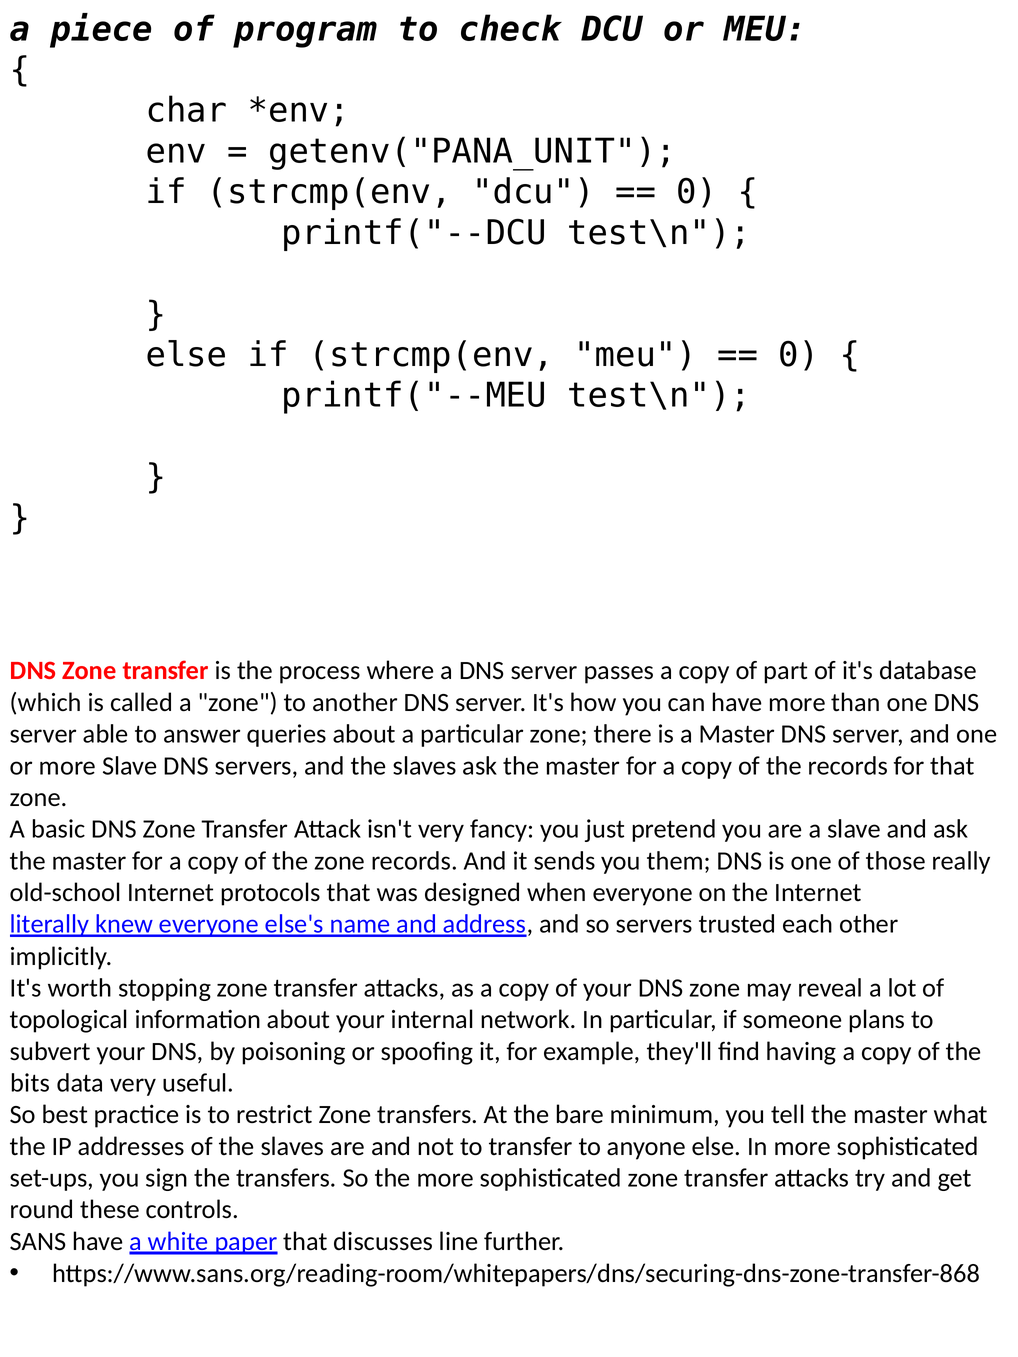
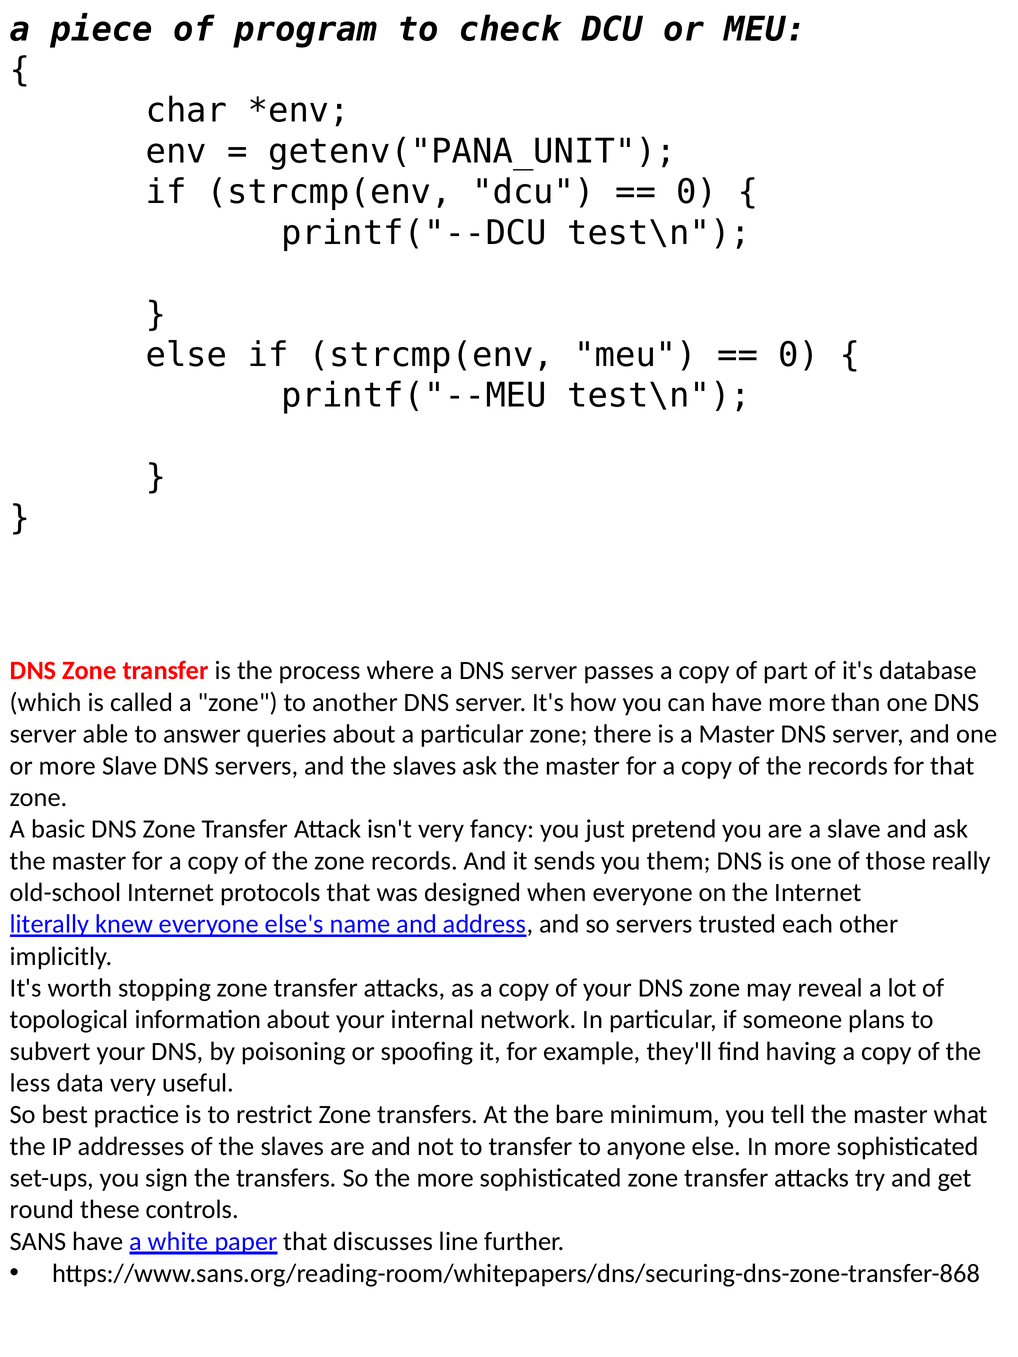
bits: bits -> less (30, 1083)
